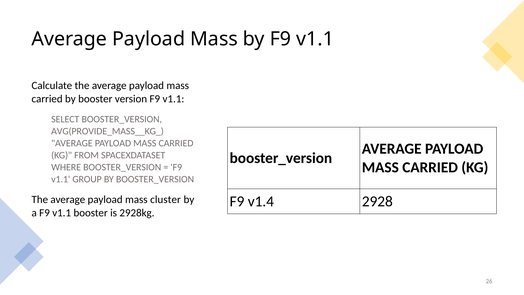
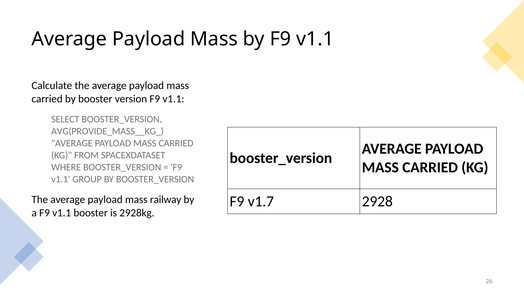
cluster: cluster -> railway (166, 199)
v1.4: v1.4 -> v1.7 (261, 201)
